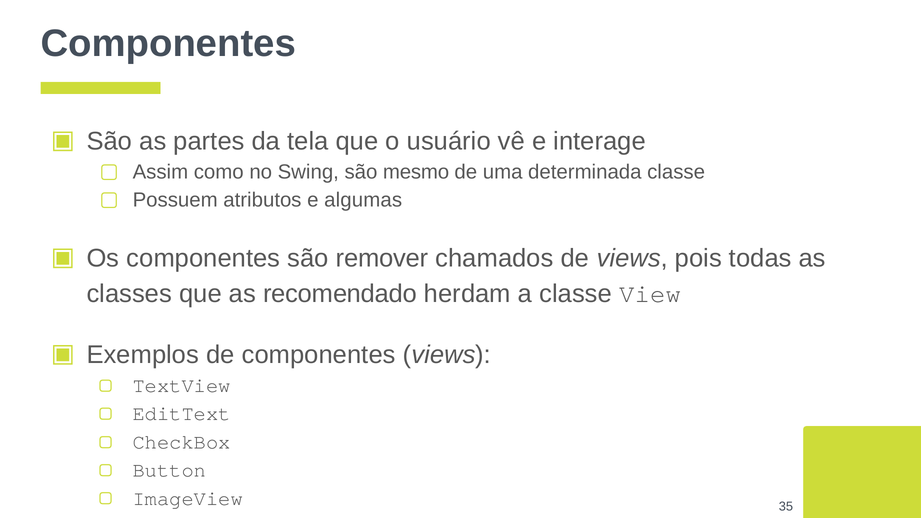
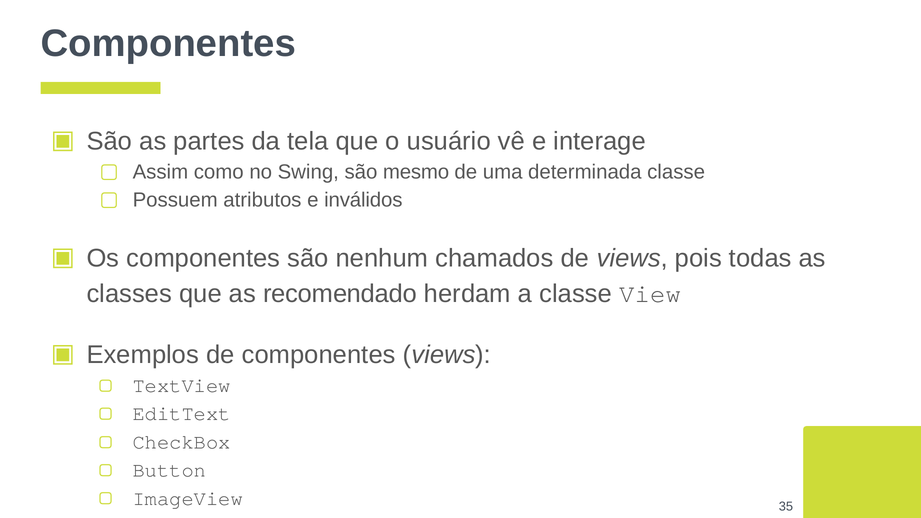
algumas: algumas -> inválidos (363, 200)
remover: remover -> nenhum (382, 258)
